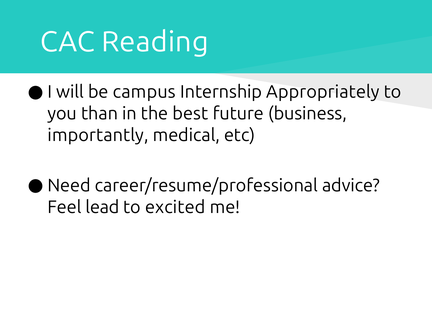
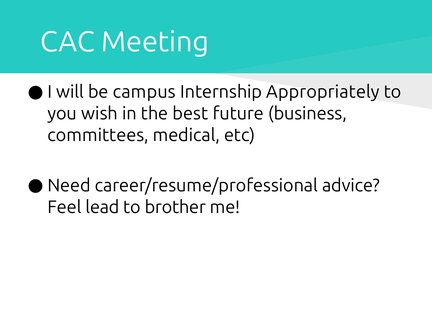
Reading: Reading -> Meeting (155, 42)
than: than -> wish (99, 114)
importantly: importantly -> committees (98, 135)
excited: excited -> brother (175, 207)
